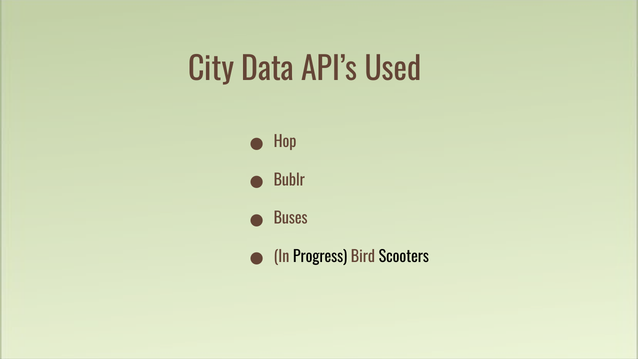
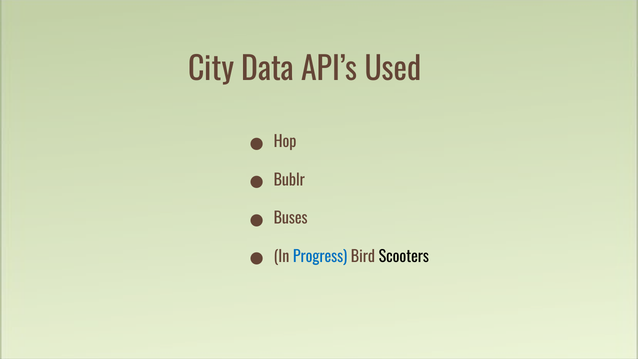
Progress colour: black -> blue (320, 257)
